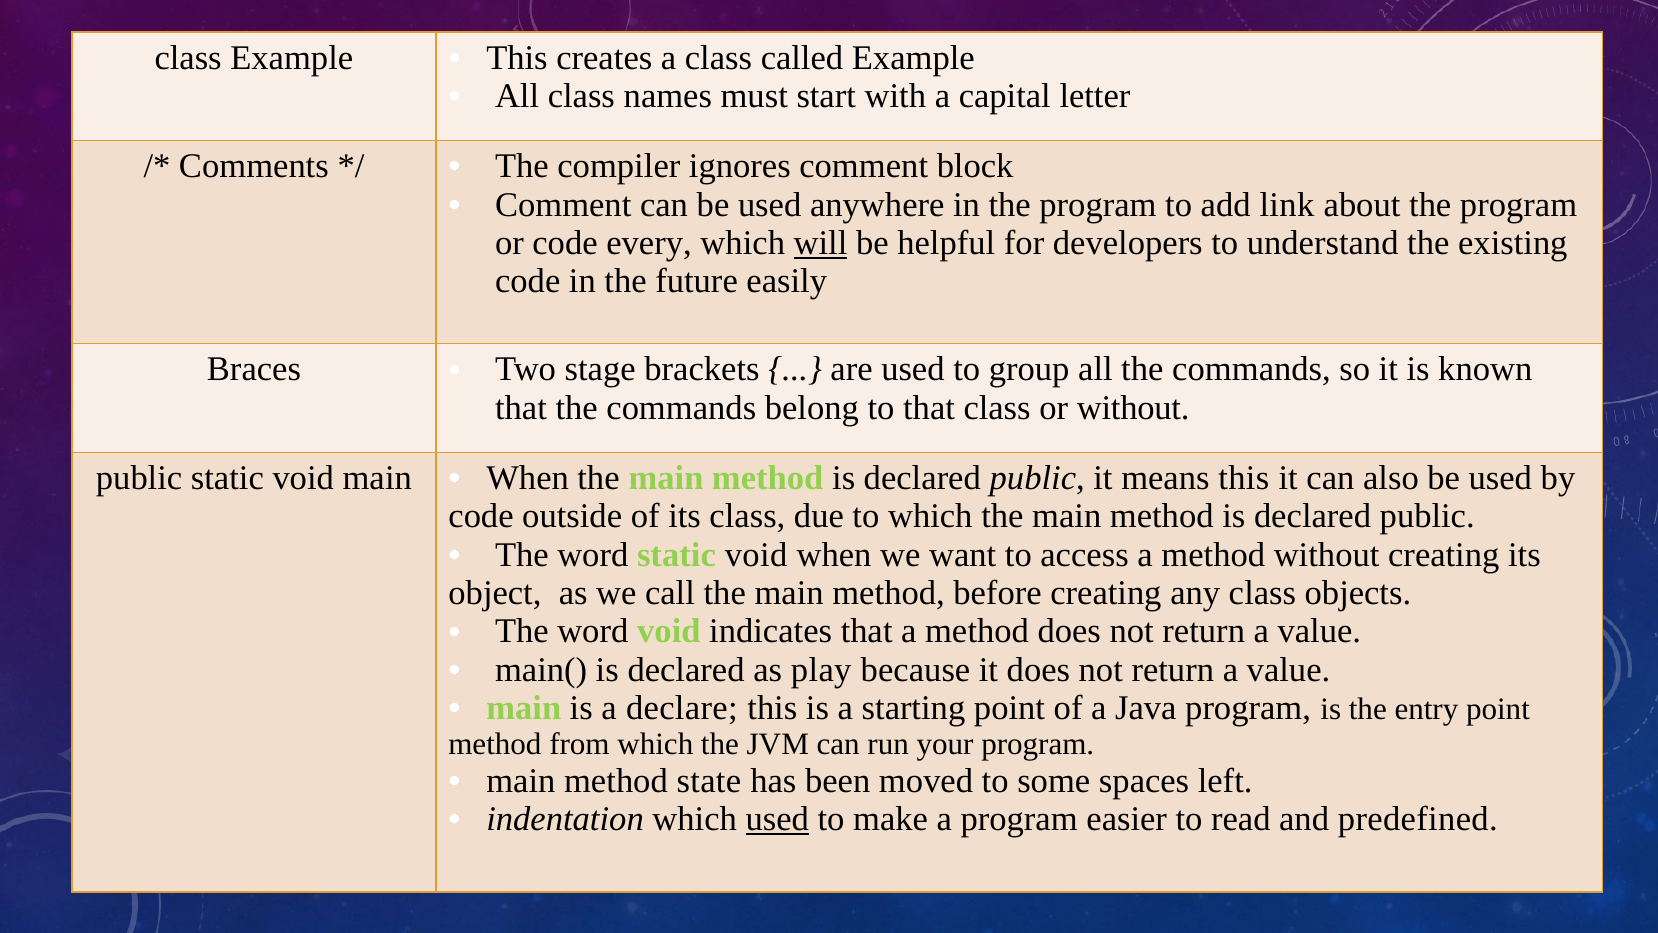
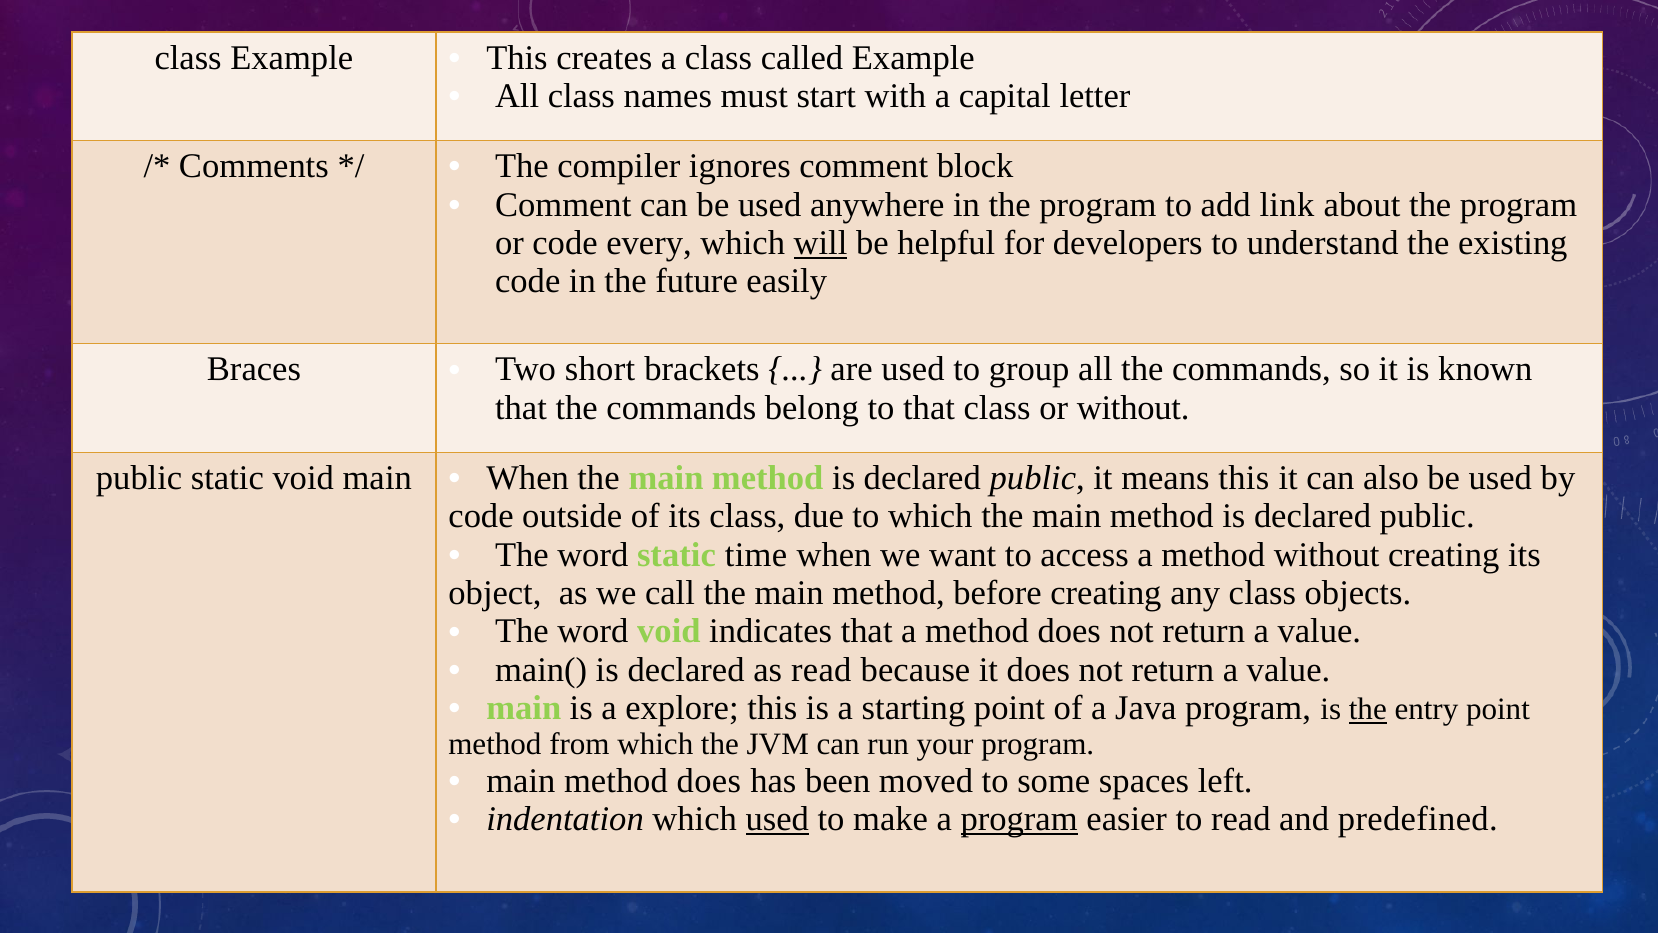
stage: stage -> short (600, 369)
word static void: void -> time (756, 555)
as play: play -> read (821, 670)
declare: declare -> explore (682, 708)
the underline: none -> present (1368, 709)
main method state: state -> does (709, 781)
program underline: none -> present (1019, 819)
